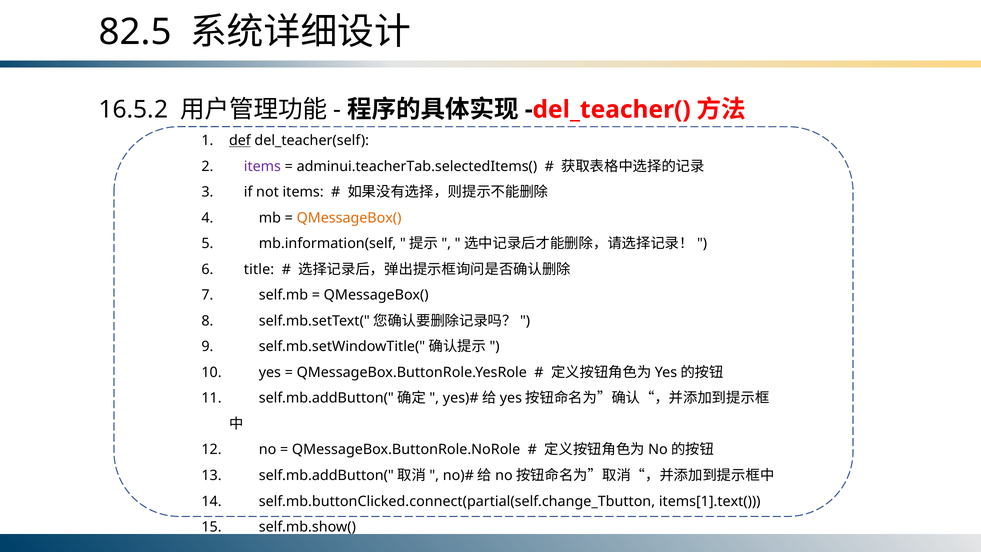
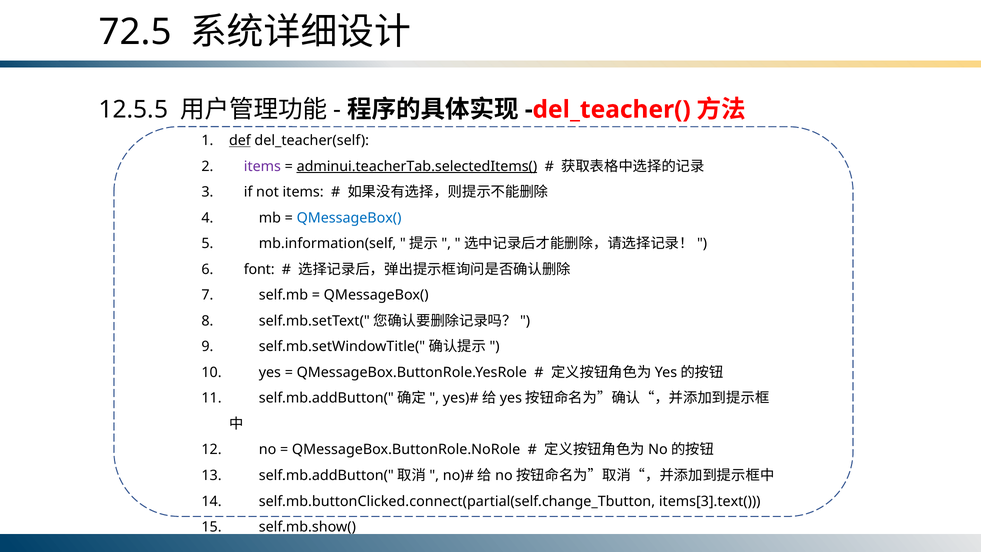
82.5: 82.5 -> 72.5 (135, 32)
16.5.2: 16.5.2 -> 12.5.5 (133, 110)
adminui.teacherTab.selectedItems( underline: none -> present (417, 166)
QMessageBox( colour: orange -> blue (349, 218)
title: title -> font (259, 269)
items[1].text(: items[1].text( -> items[3].text( (710, 501)
